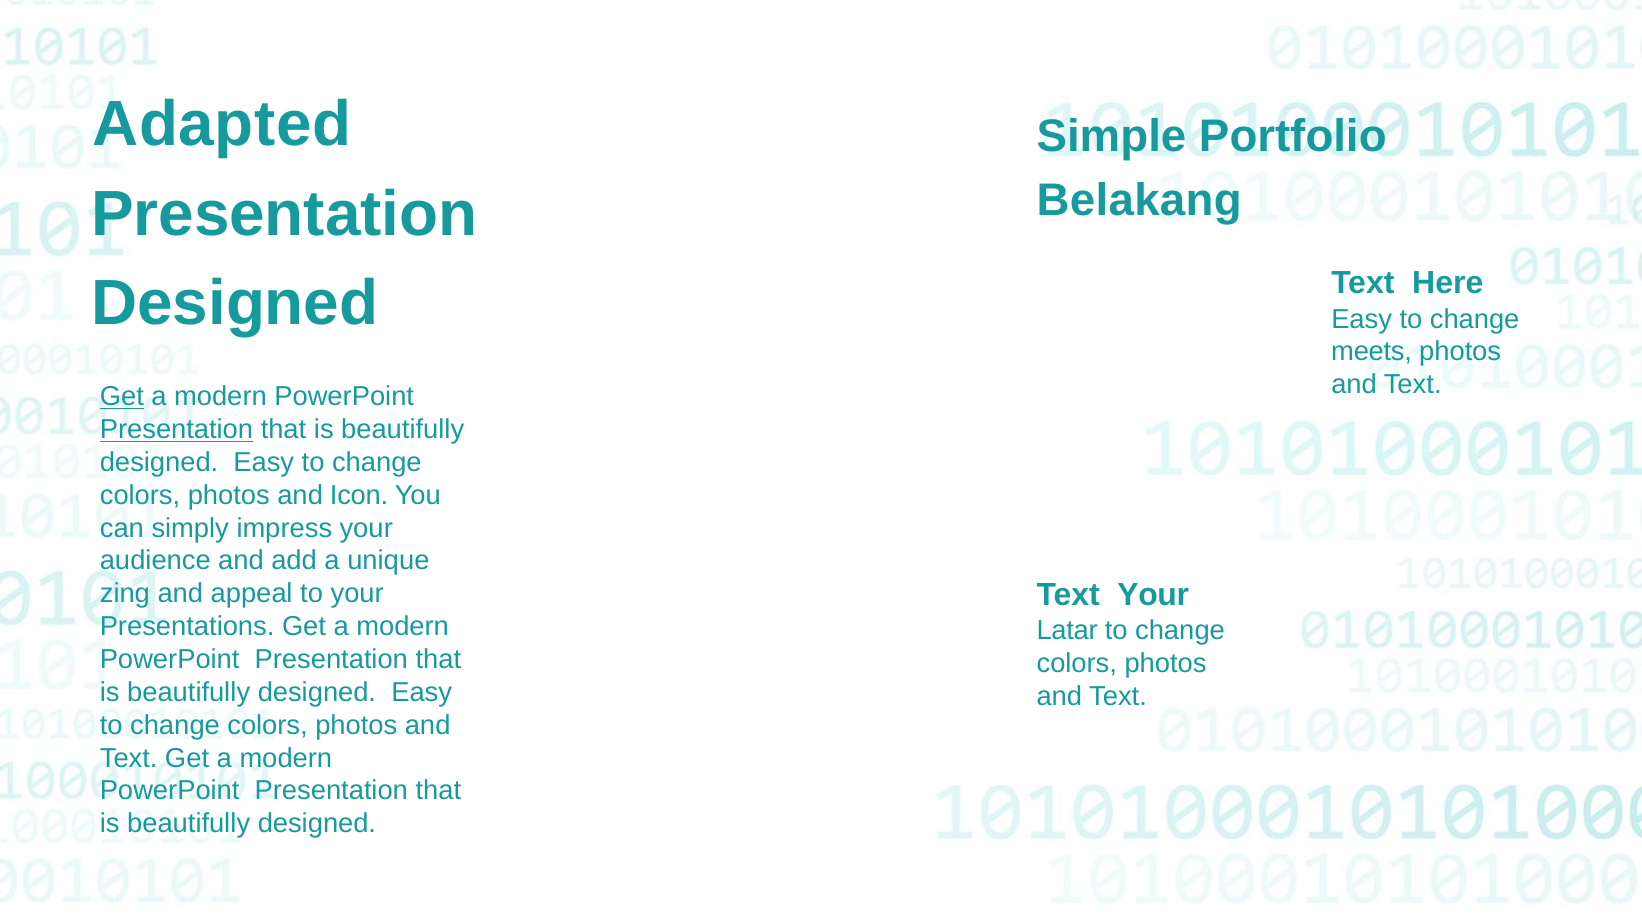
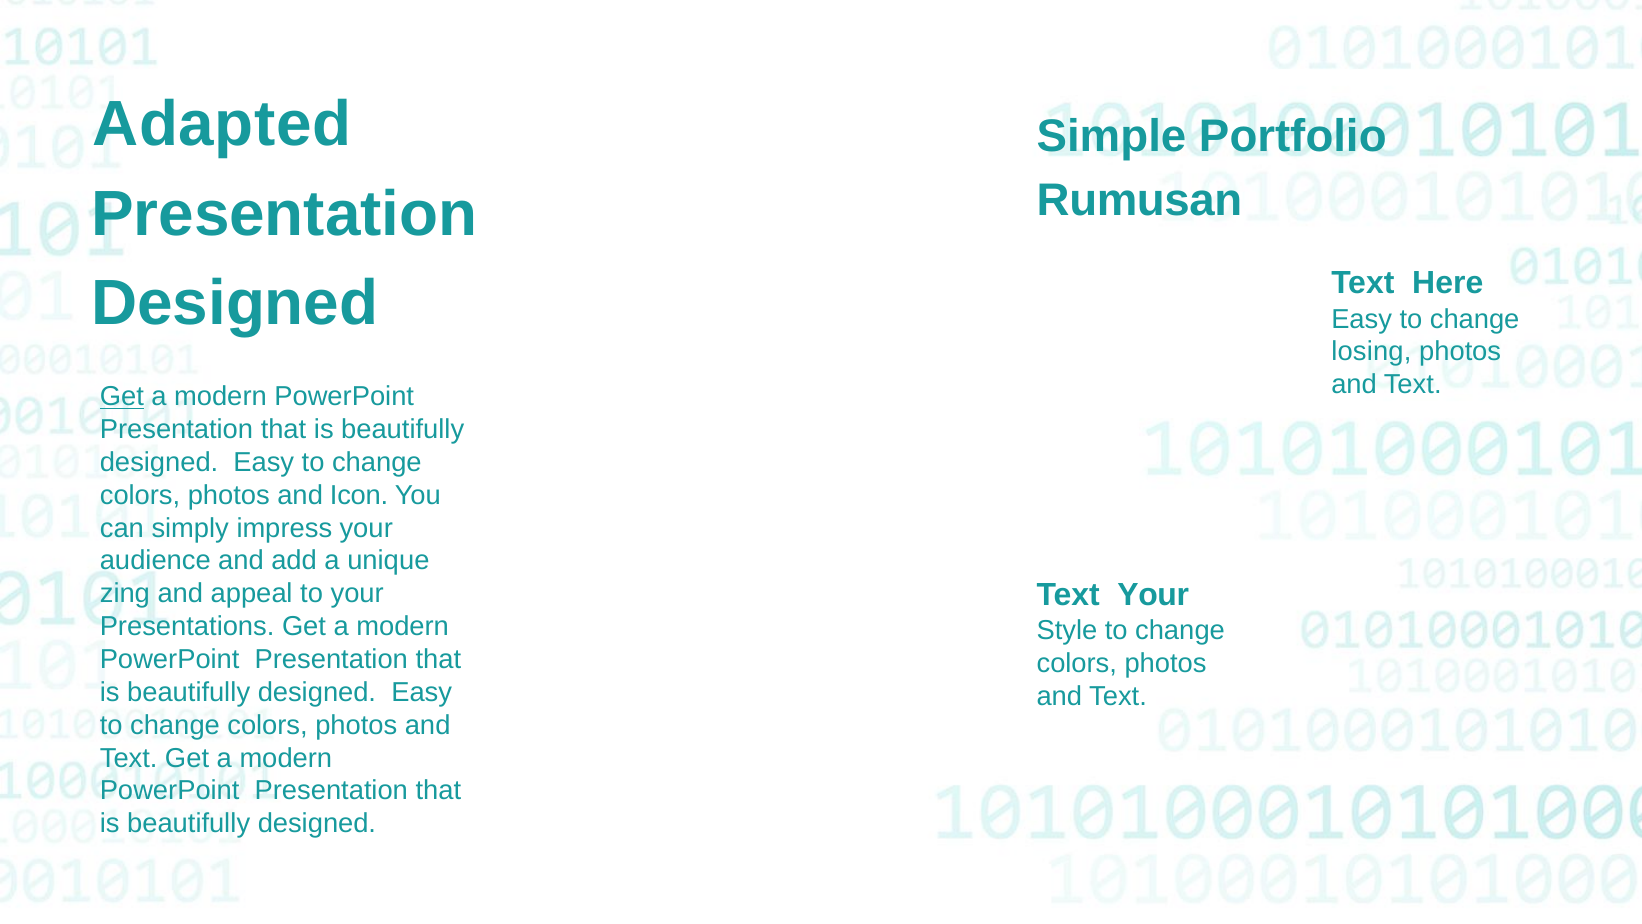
Belakang: Belakang -> Rumusan (1140, 201)
meets: meets -> losing (1371, 352)
Presentation underline: present -> none (177, 429)
Latar: Latar -> Style (1067, 631)
